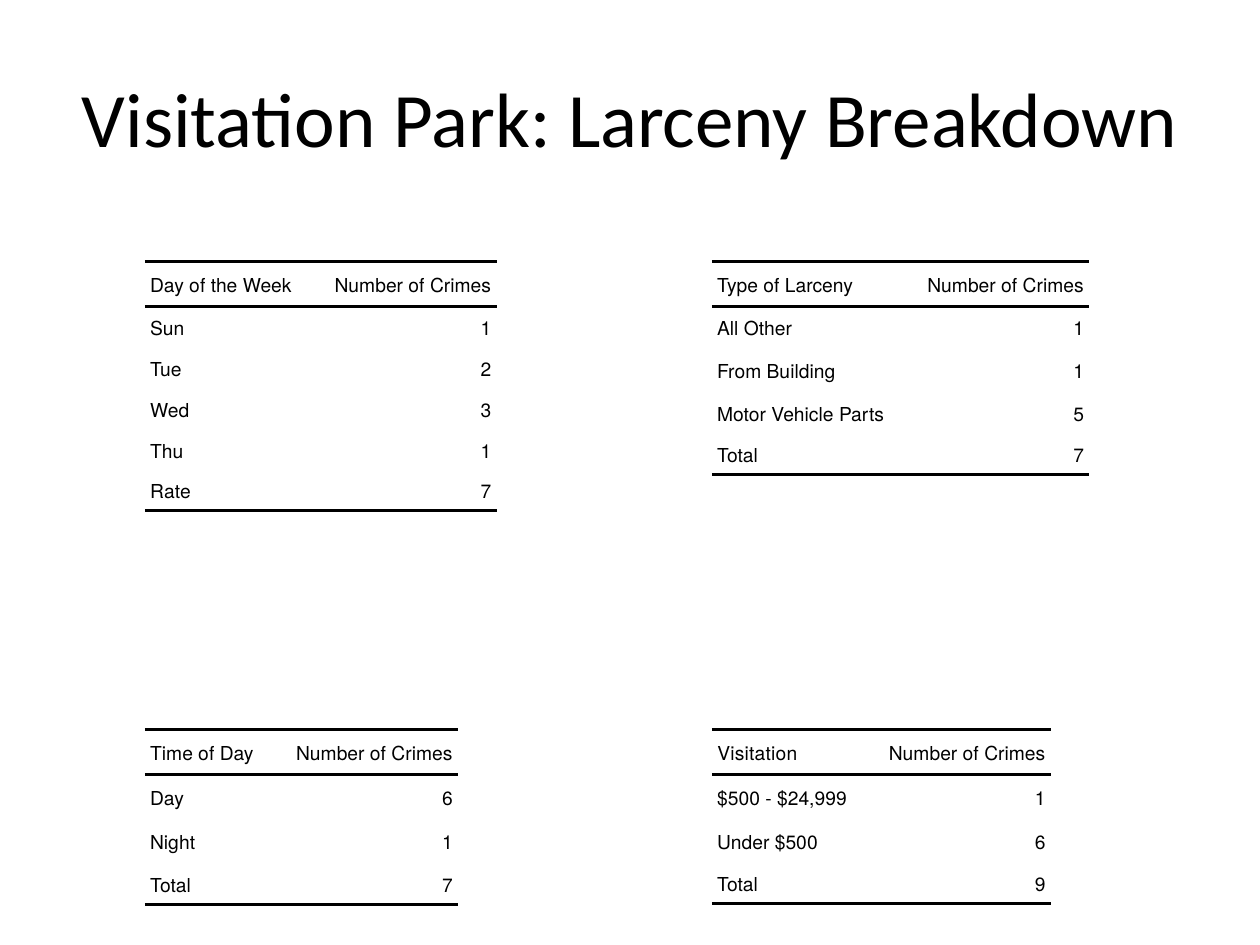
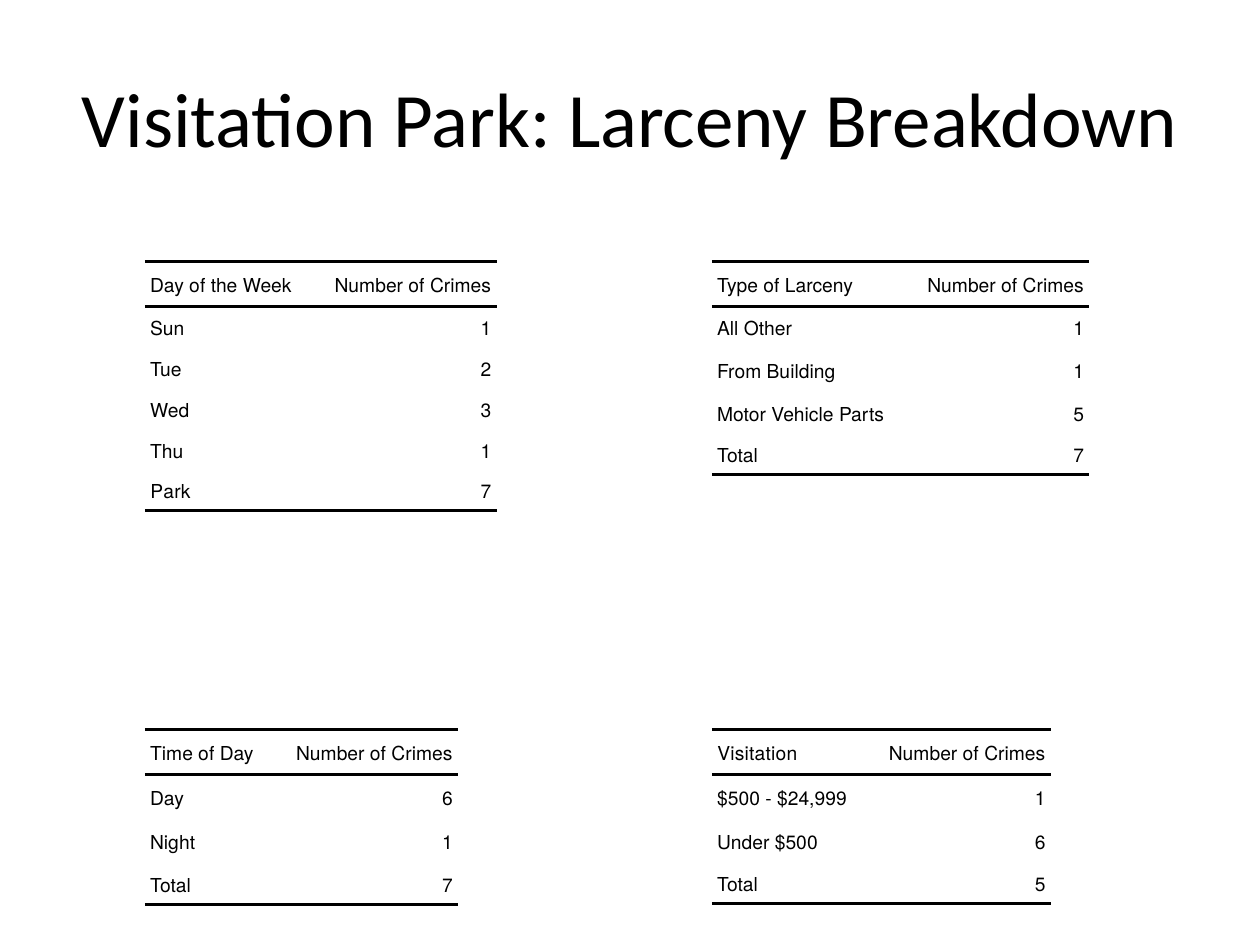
Rate: Rate -> Park (170, 492)
Total 9: 9 -> 5 (1040, 885)
